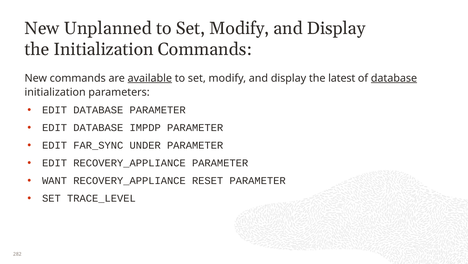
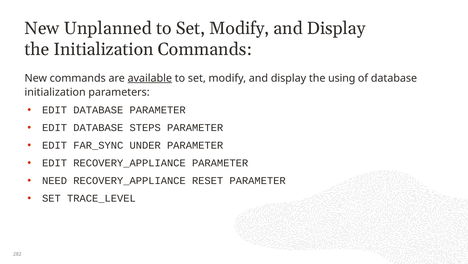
latest: latest -> using (342, 78)
database underline: present -> none (394, 78)
IMPDP: IMPDP -> STEPS (145, 127)
WANT: WANT -> NEED (55, 180)
